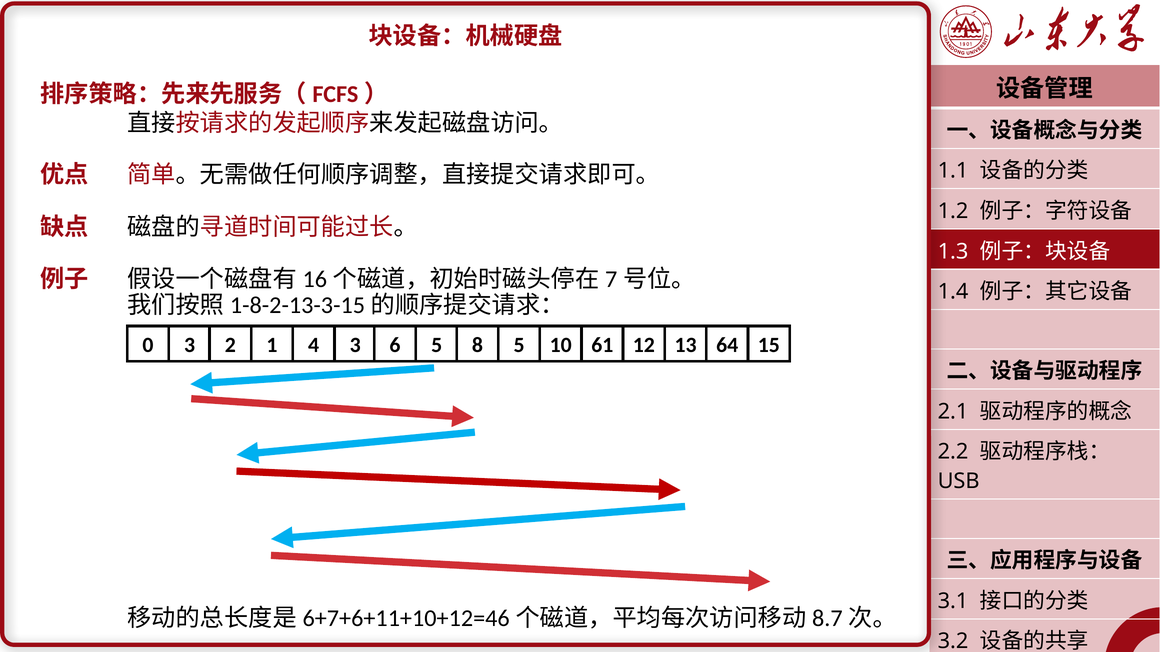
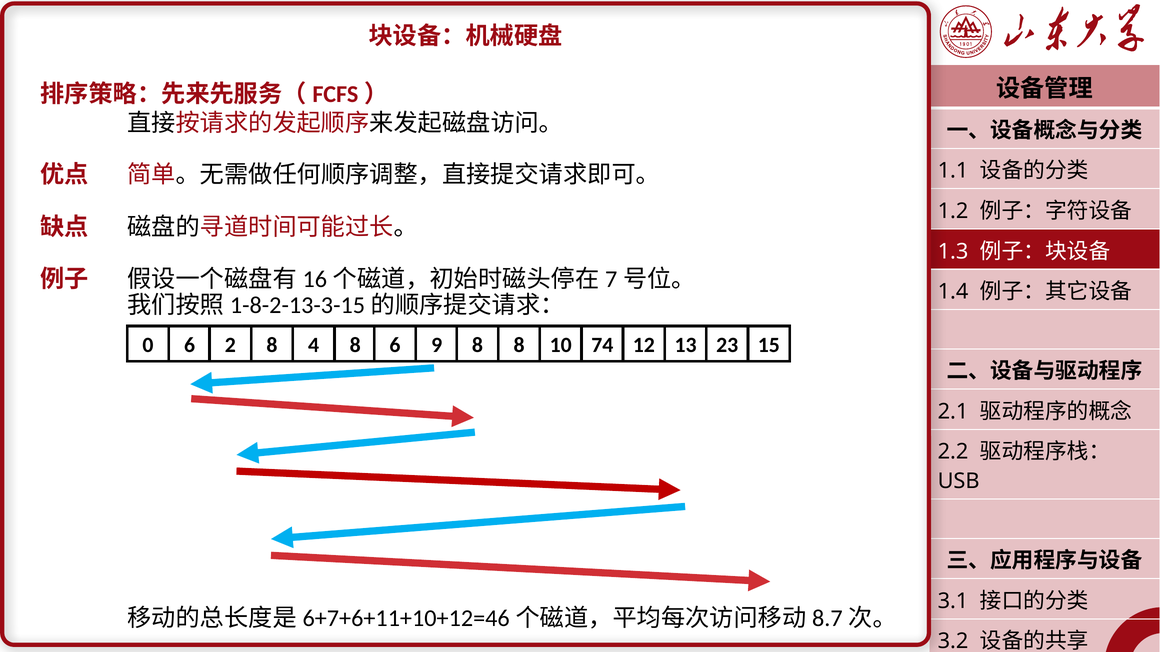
0 3: 3 -> 6 (190, 345)
2 1: 1 -> 8 (272, 345)
4 3: 3 -> 8 (355, 345)
6 5: 5 -> 9 (437, 345)
8 5: 5 -> 8 (519, 345)
61: 61 -> 74 (602, 345)
64: 64 -> 23 (727, 345)
